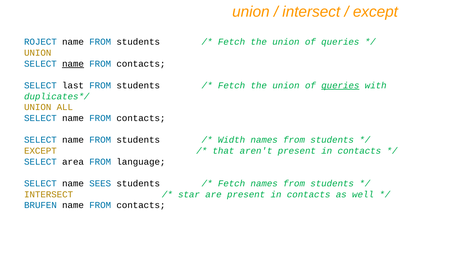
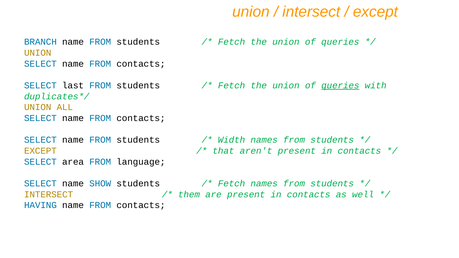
ROJECT: ROJECT -> BRANCH (40, 42)
name underline: present -> none (73, 64)
SEES: SEES -> SHOW (100, 184)
star: star -> them (189, 195)
BRUFEN: BRUFEN -> HAVING (40, 205)
